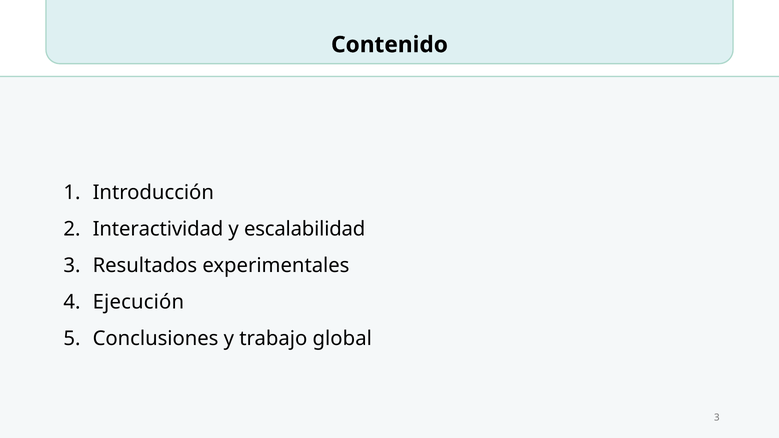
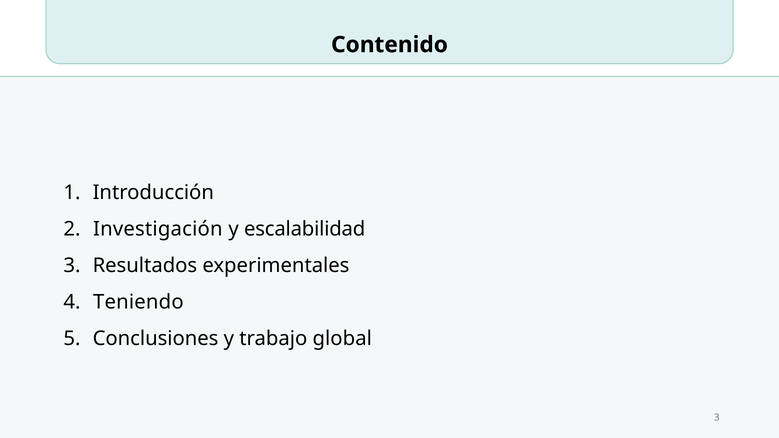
Interactividad: Interactividad -> Investigación (158, 229)
Ejecución: Ejecución -> Teniendo (138, 302)
